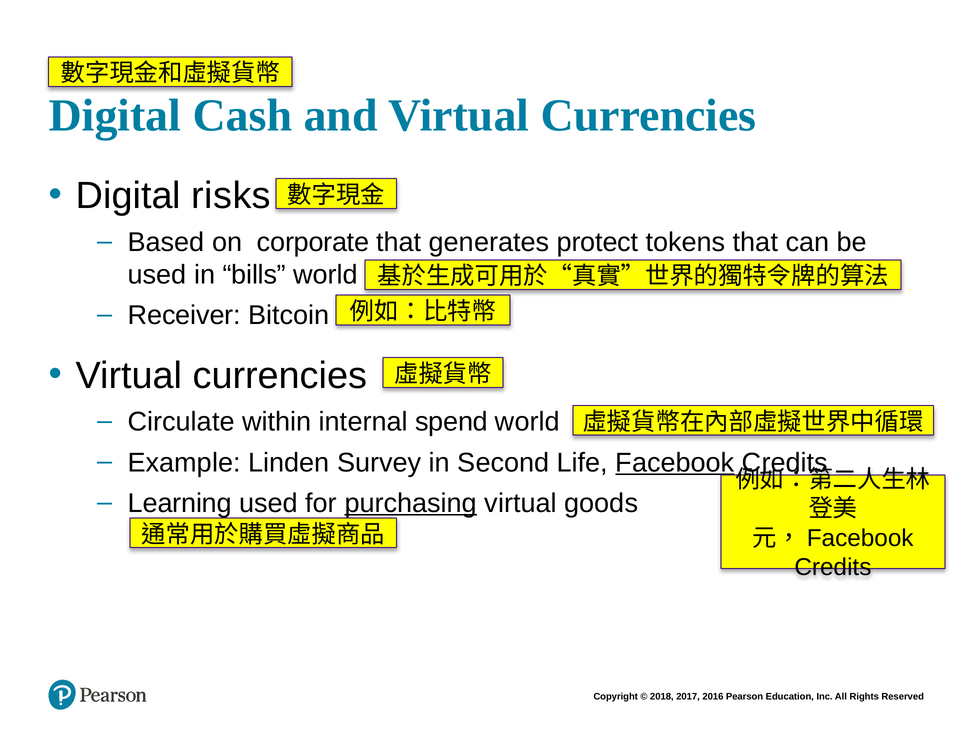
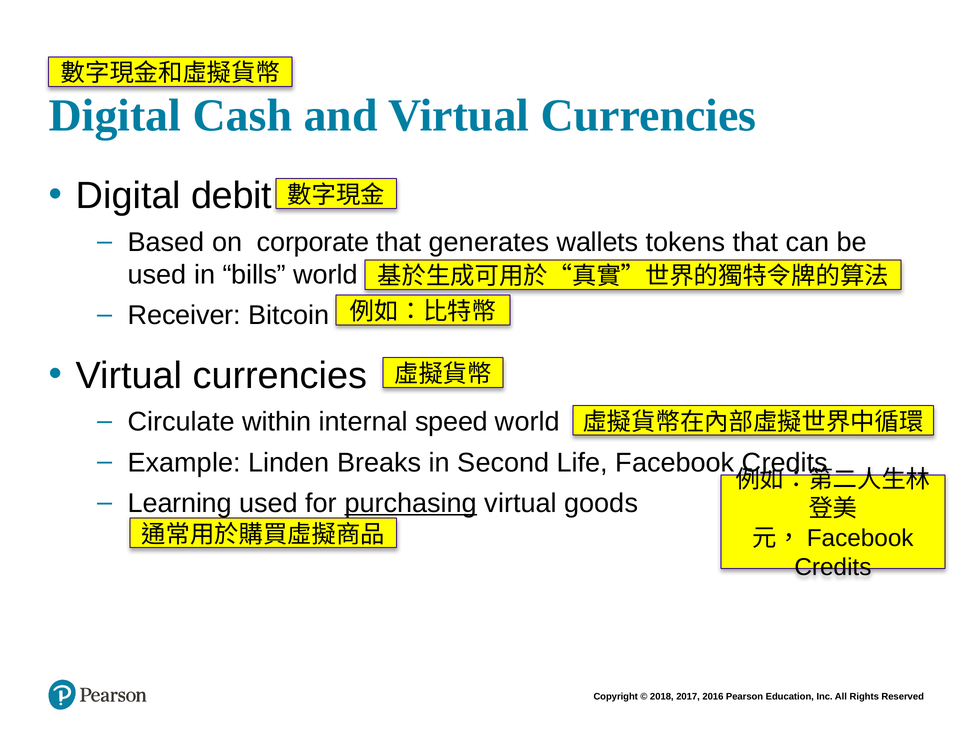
risks: risks -> debit (232, 196)
protect: protect -> wallets (597, 242)
spend: spend -> speed (452, 422)
Survey: Survey -> Breaks (379, 462)
Facebook underline: present -> none (675, 462)
